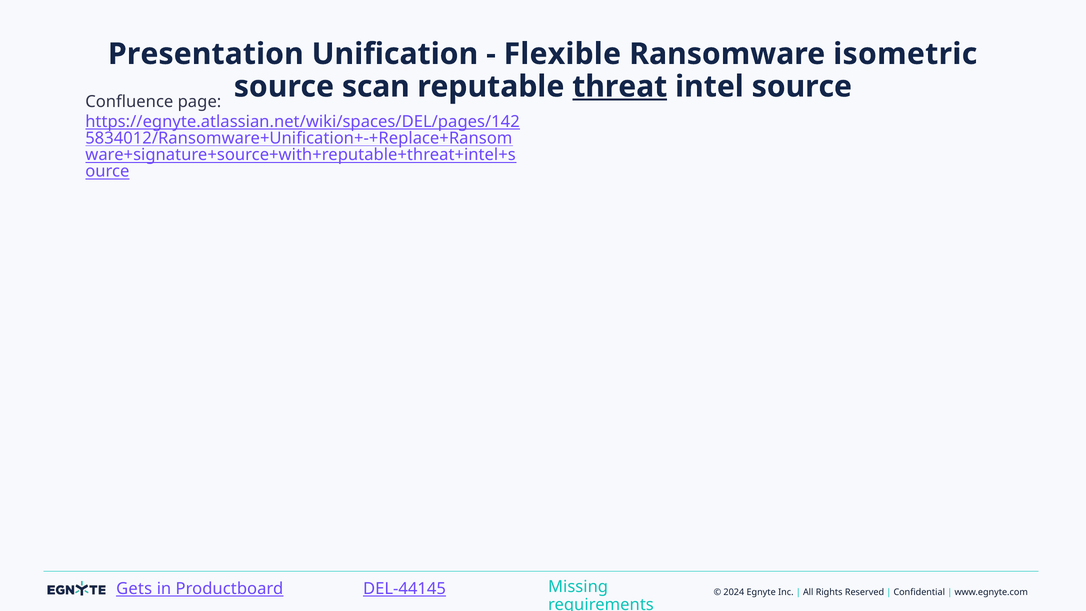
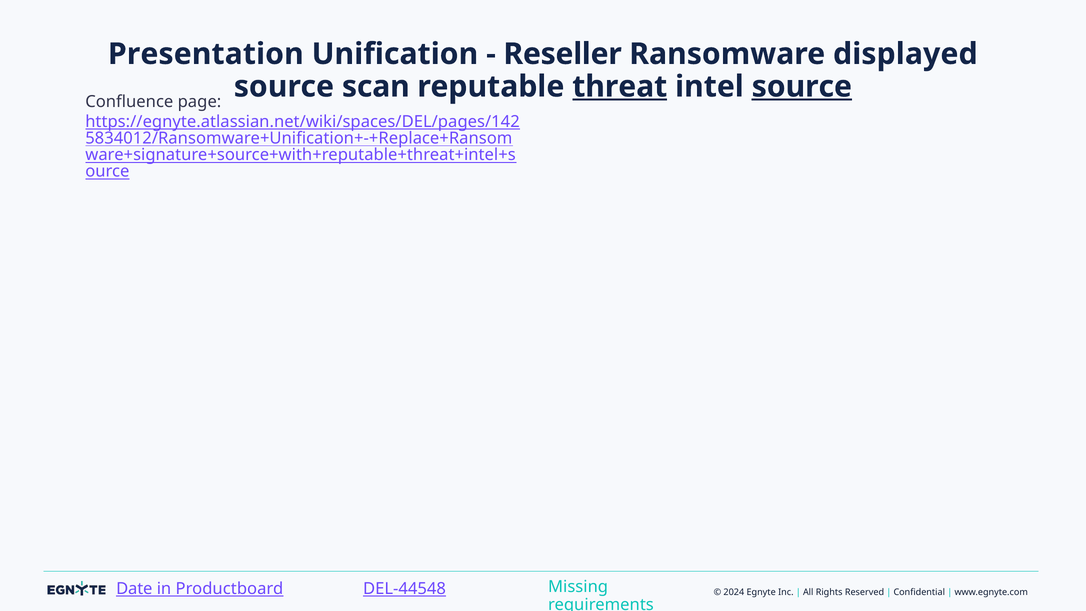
Flexible: Flexible -> Reseller (563, 54)
isometric: isometric -> displayed (905, 54)
source underline: none -> present (802, 87)
Gets: Gets -> Date (134, 588)
DEL-44145: DEL-44145 -> DEL-44548 (404, 588)
